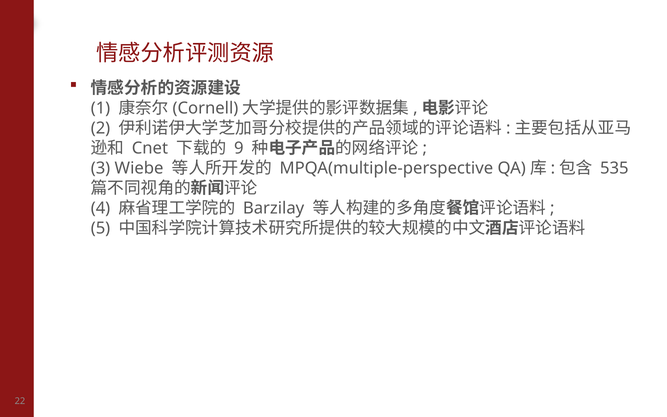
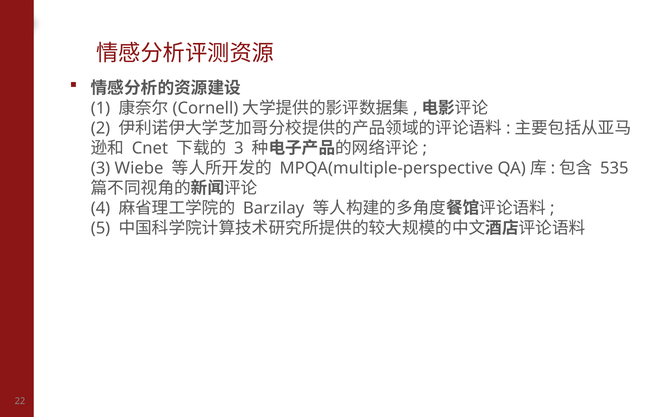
9: 9 -> 3 (239, 148)
